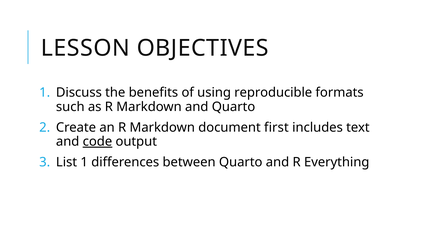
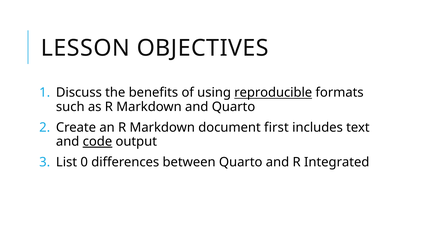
reproducible underline: none -> present (273, 92)
List 1: 1 -> 0 (84, 162)
Everything: Everything -> Integrated (337, 162)
